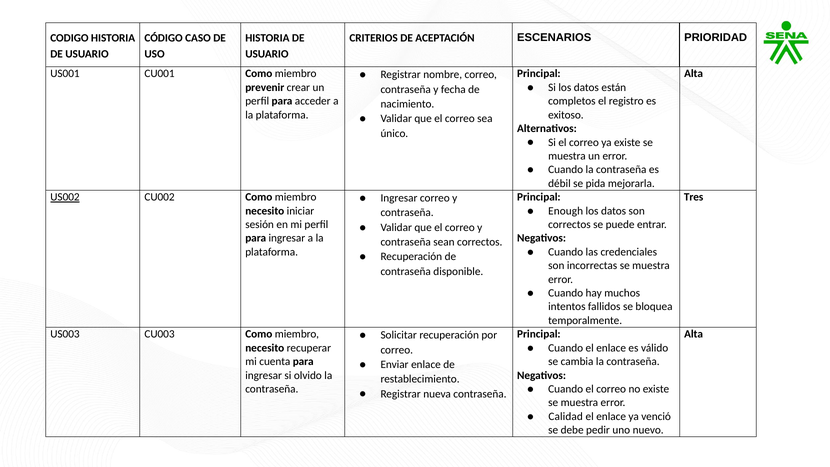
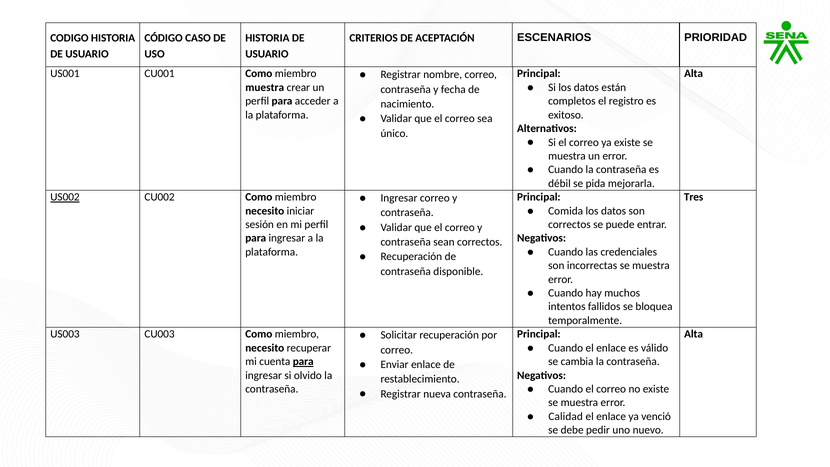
prevenir: prevenir -> muestra (265, 87)
Enough: Enough -> Comida (566, 211)
para underline: none -> present (303, 362)
